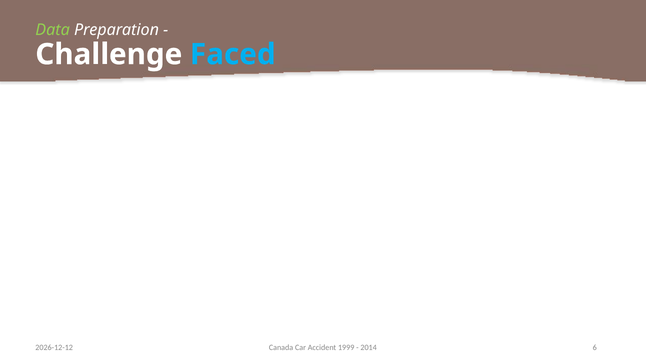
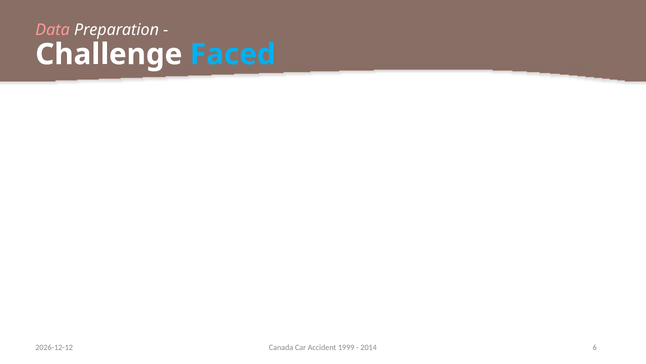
Data colour: light green -> pink (53, 30)
